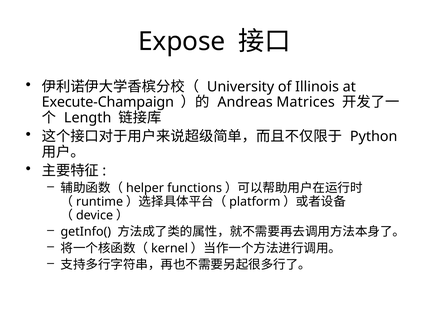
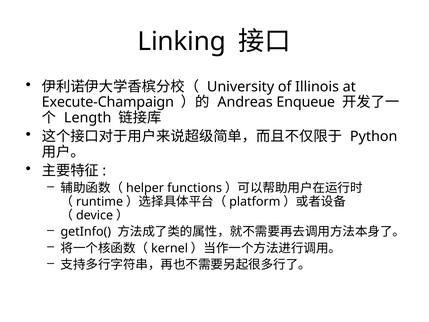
Expose: Expose -> Linking (182, 42)
Matrices: Matrices -> Enqueue (306, 102)
